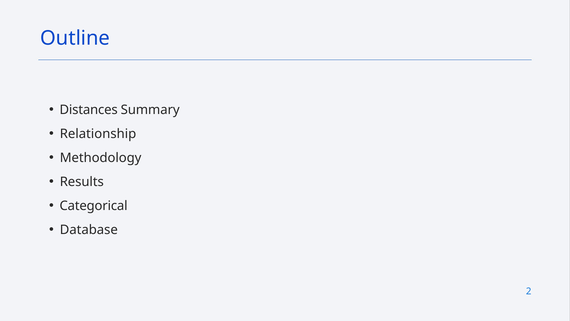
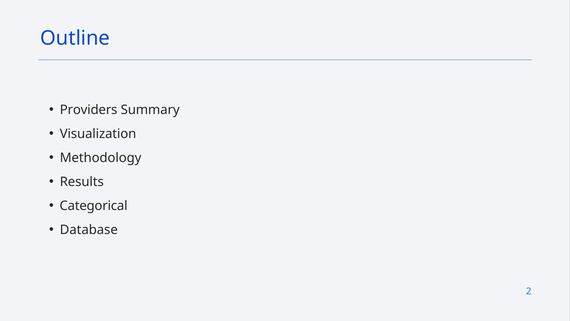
Distances: Distances -> Providers (89, 110)
Relationship: Relationship -> Visualization (98, 134)
